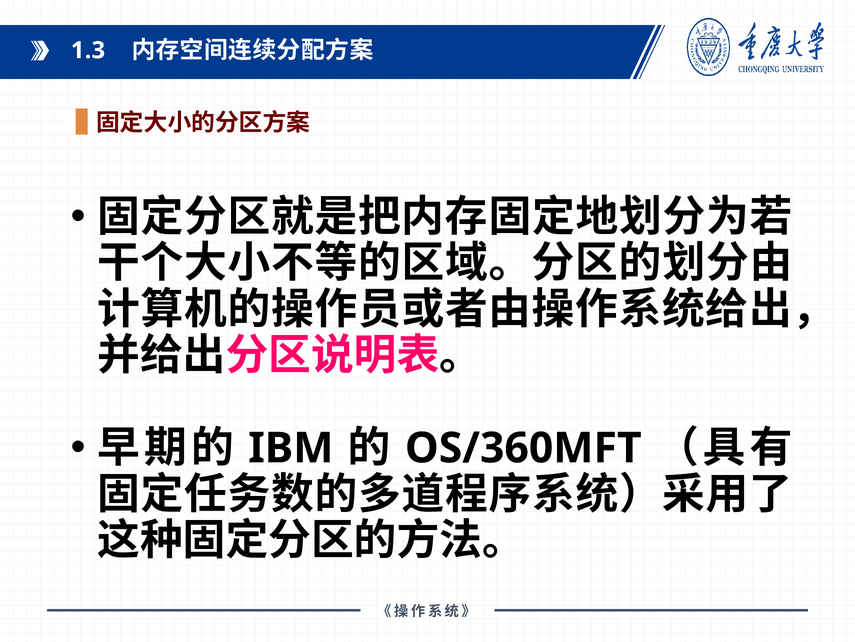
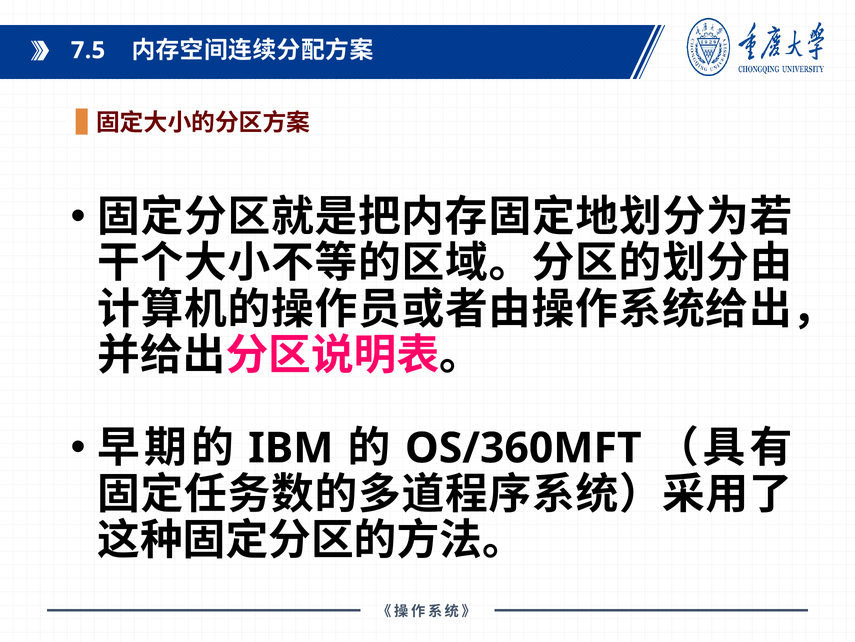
1.3: 1.3 -> 7.5 (88, 50)
